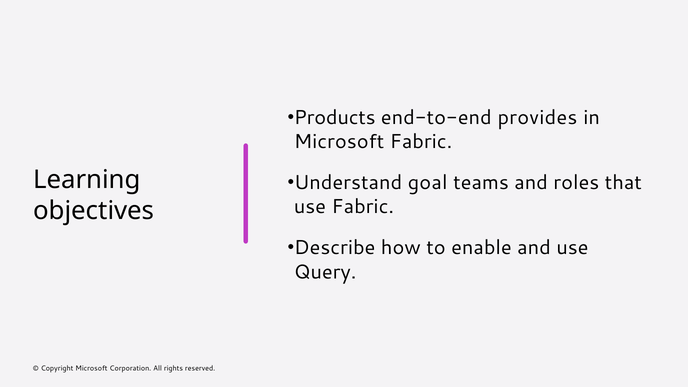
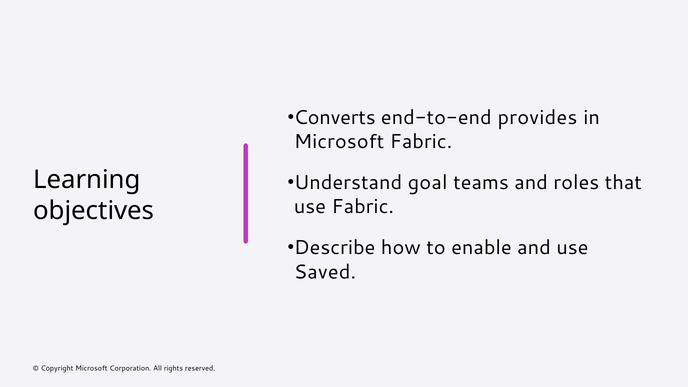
Products: Products -> Converts (335, 118)
Query: Query -> Saved (325, 272)
